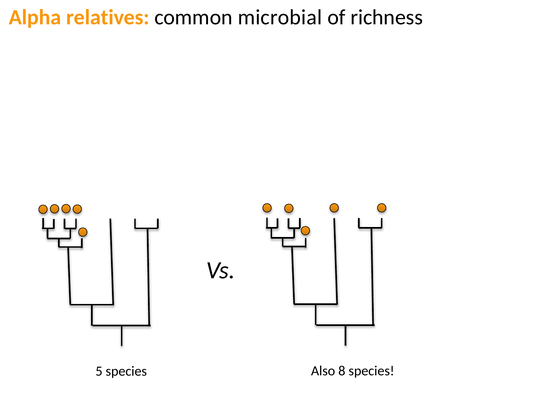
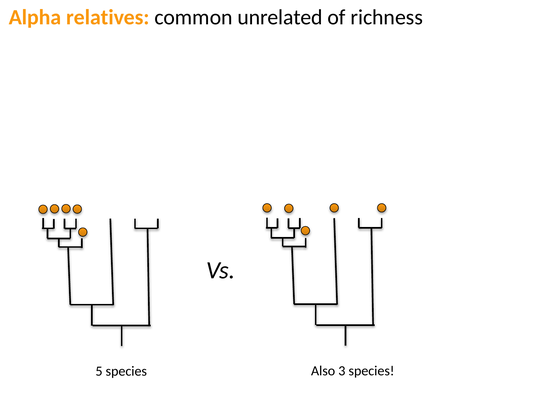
microbial: microbial -> unrelated (280, 17)
8: 8 -> 3 (342, 371)
